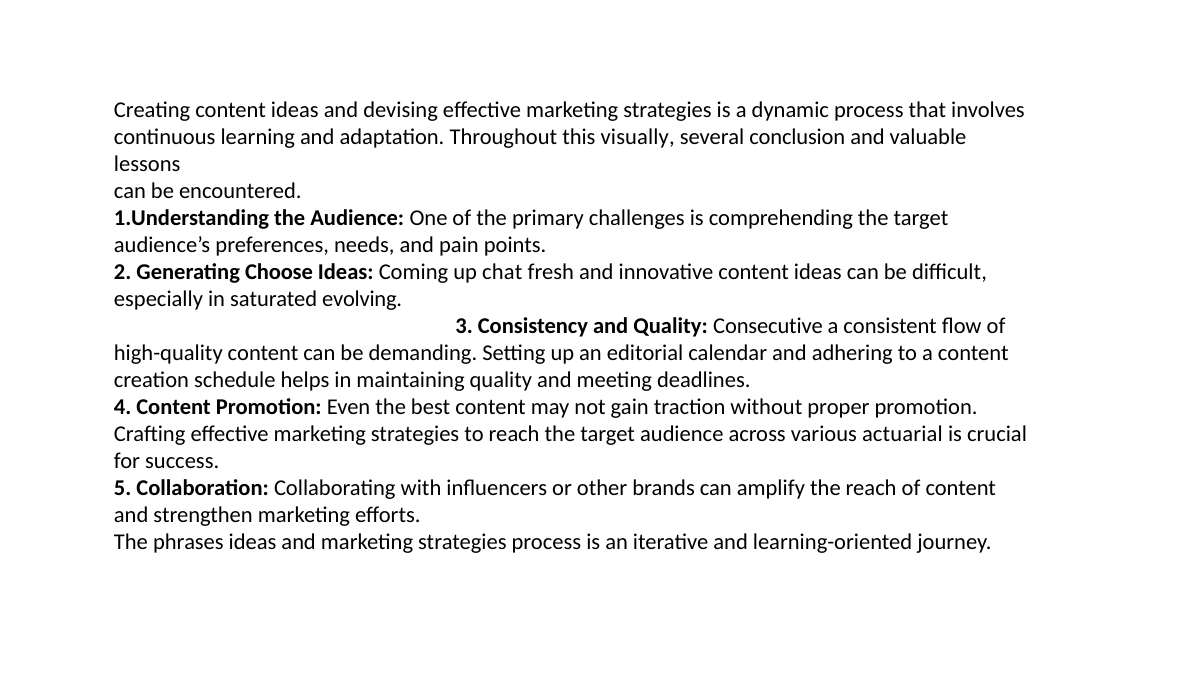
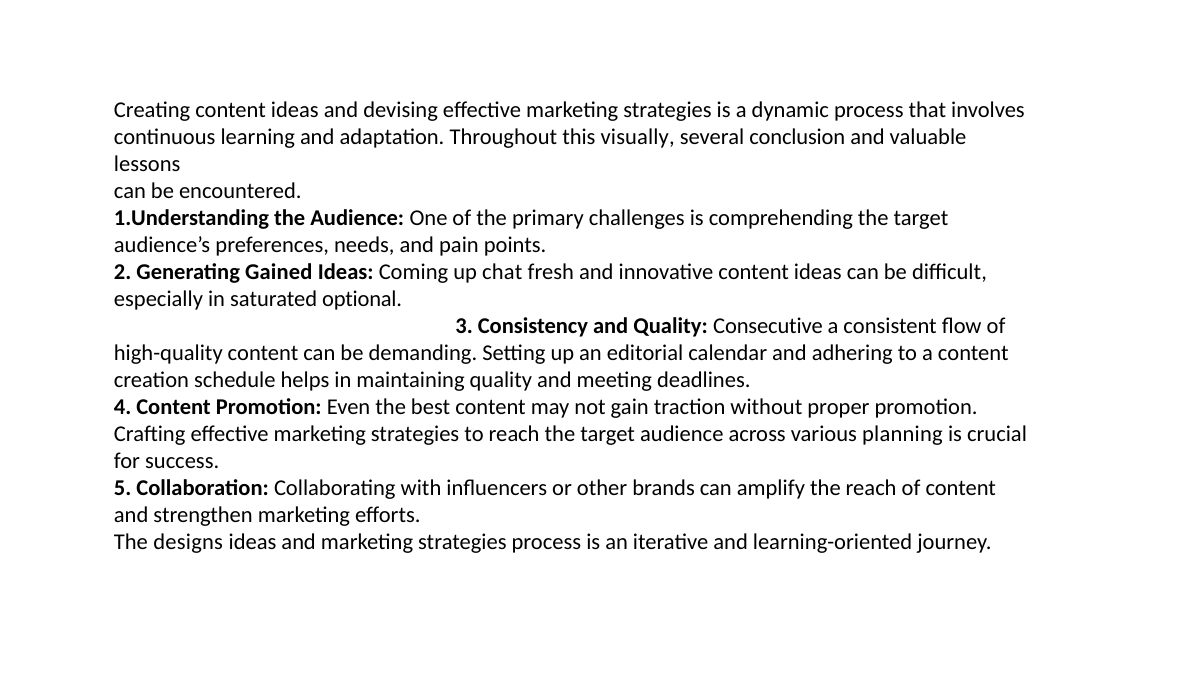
Choose: Choose -> Gained (279, 272)
evolving: evolving -> optional (362, 299)
actuarial: actuarial -> planning (902, 434)
phrases: phrases -> designs (188, 542)
